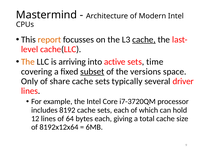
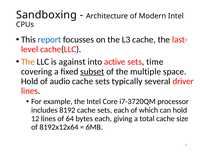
Mastermind: Mastermind -> Sandboxing (46, 15)
report colour: orange -> blue (49, 40)
cache underline: present -> none (144, 40)
arriving: arriving -> against (72, 62)
versions: versions -> multiple (146, 72)
Only: Only -> Hold (30, 81)
share: share -> audio (60, 81)
